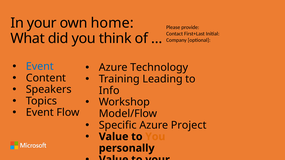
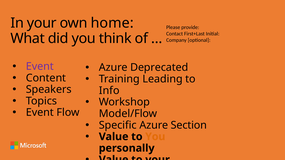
Event colour: blue -> purple (40, 66)
Technology: Technology -> Deprecated (159, 68)
Project: Project -> Section (189, 125)
